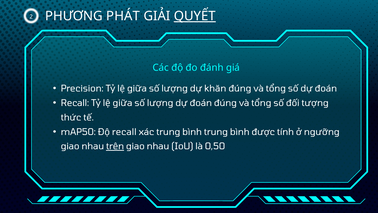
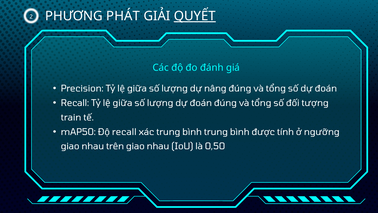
khăn: khăn -> nâng (215, 88)
thức: thức -> train (71, 117)
trên underline: present -> none (115, 146)
